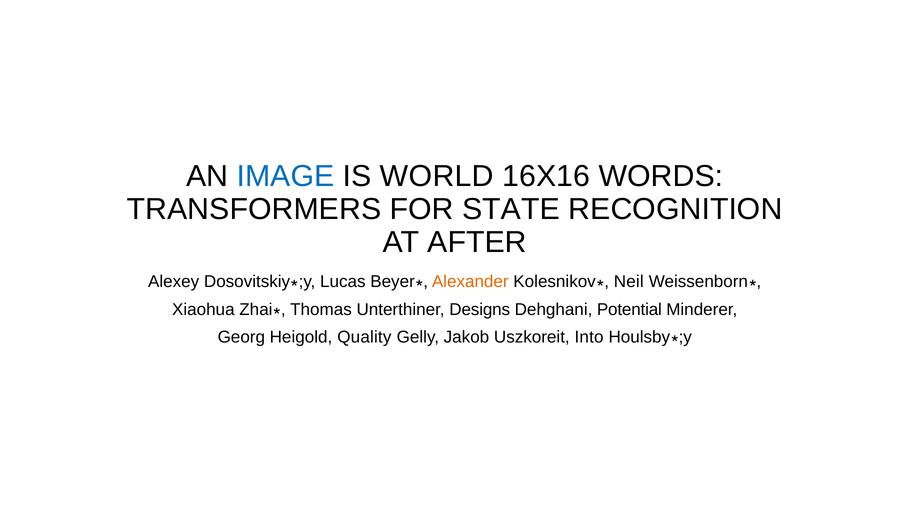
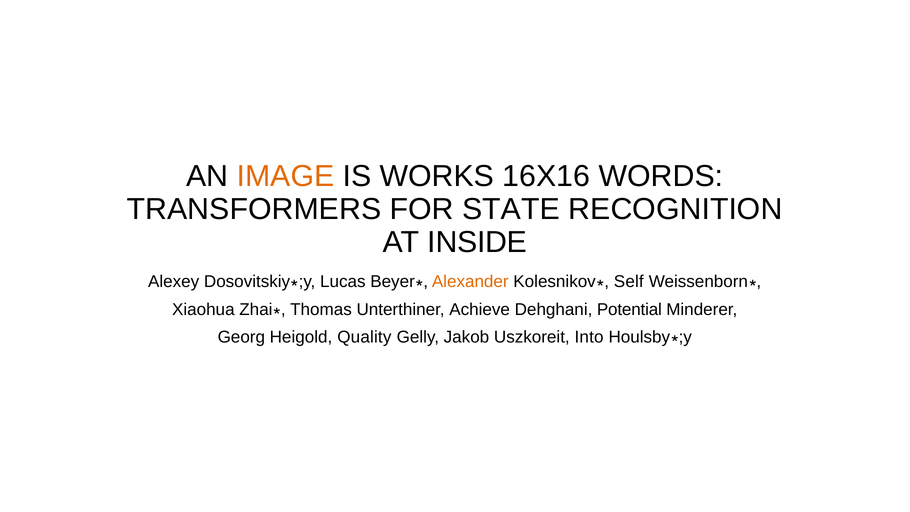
IMAGE colour: blue -> orange (286, 176)
WORLD: WORLD -> WORKS (437, 176)
AFTER: AFTER -> INSIDE (477, 242)
Neil: Neil -> Self (629, 281)
Designs: Designs -> Achieve (480, 309)
